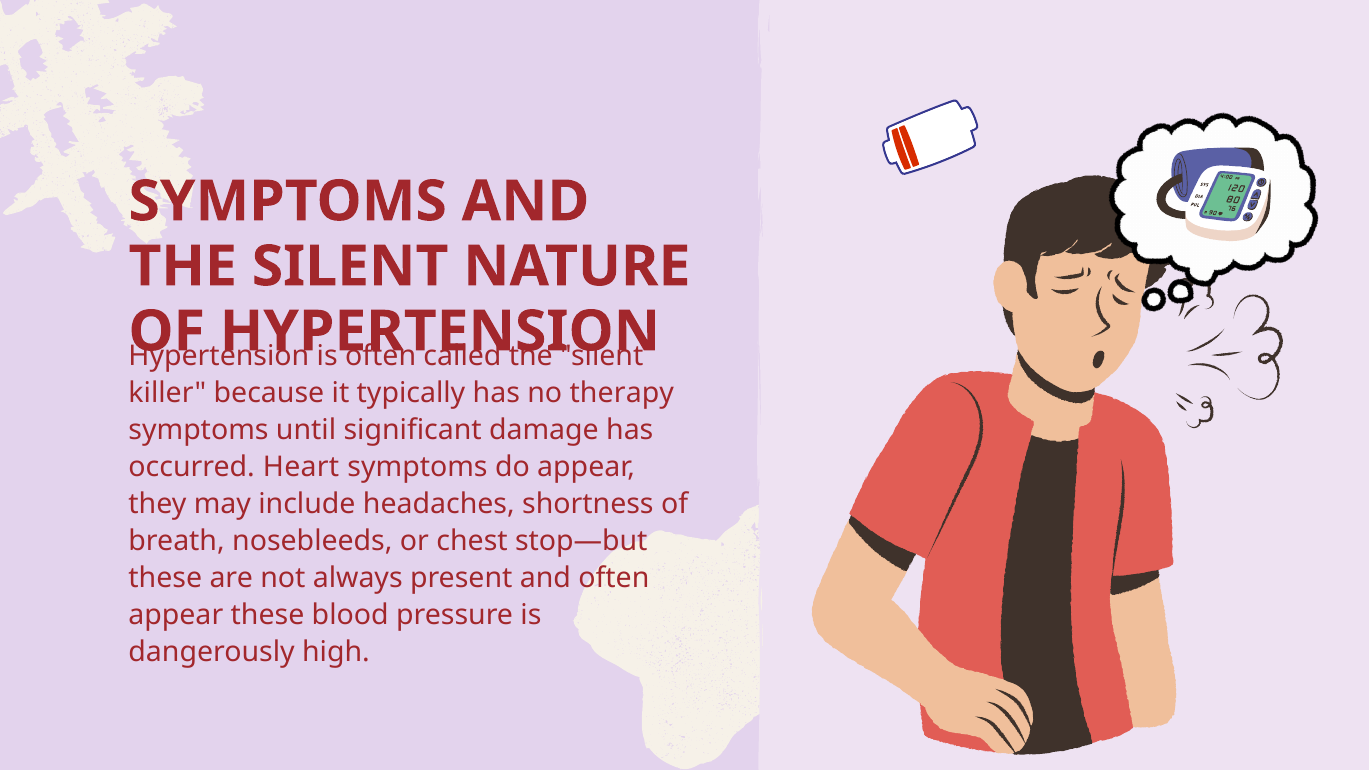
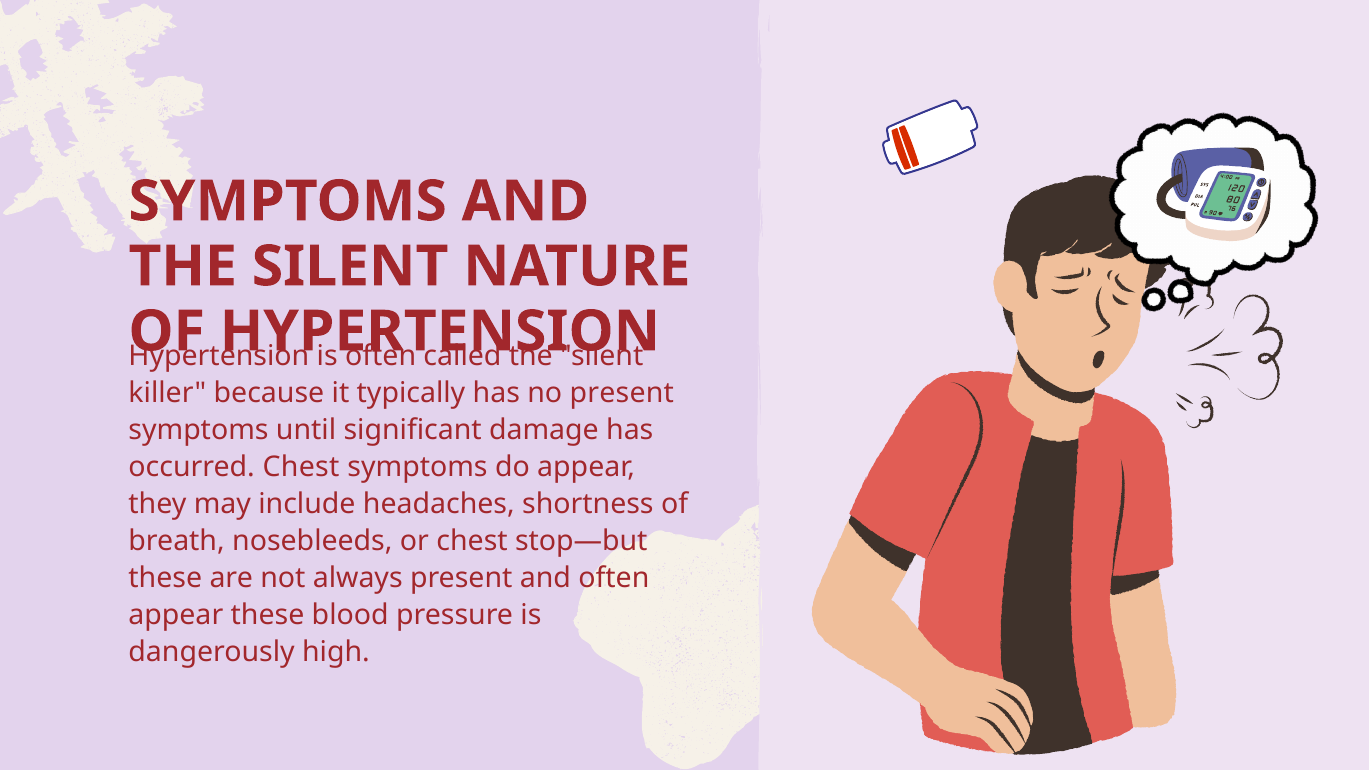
no therapy: therapy -> present (622, 393)
occurred Heart: Heart -> Chest (301, 467)
